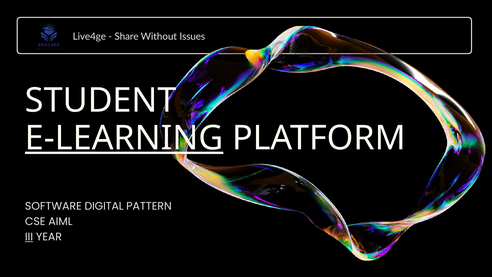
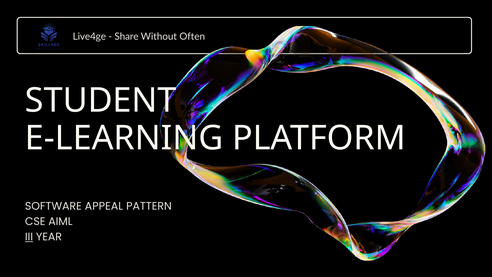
Issues: Issues -> Often (192, 37)
E-LEARNING underline: present -> none (124, 138)
DIGITAL: DIGITAL -> APPEAL (104, 206)
